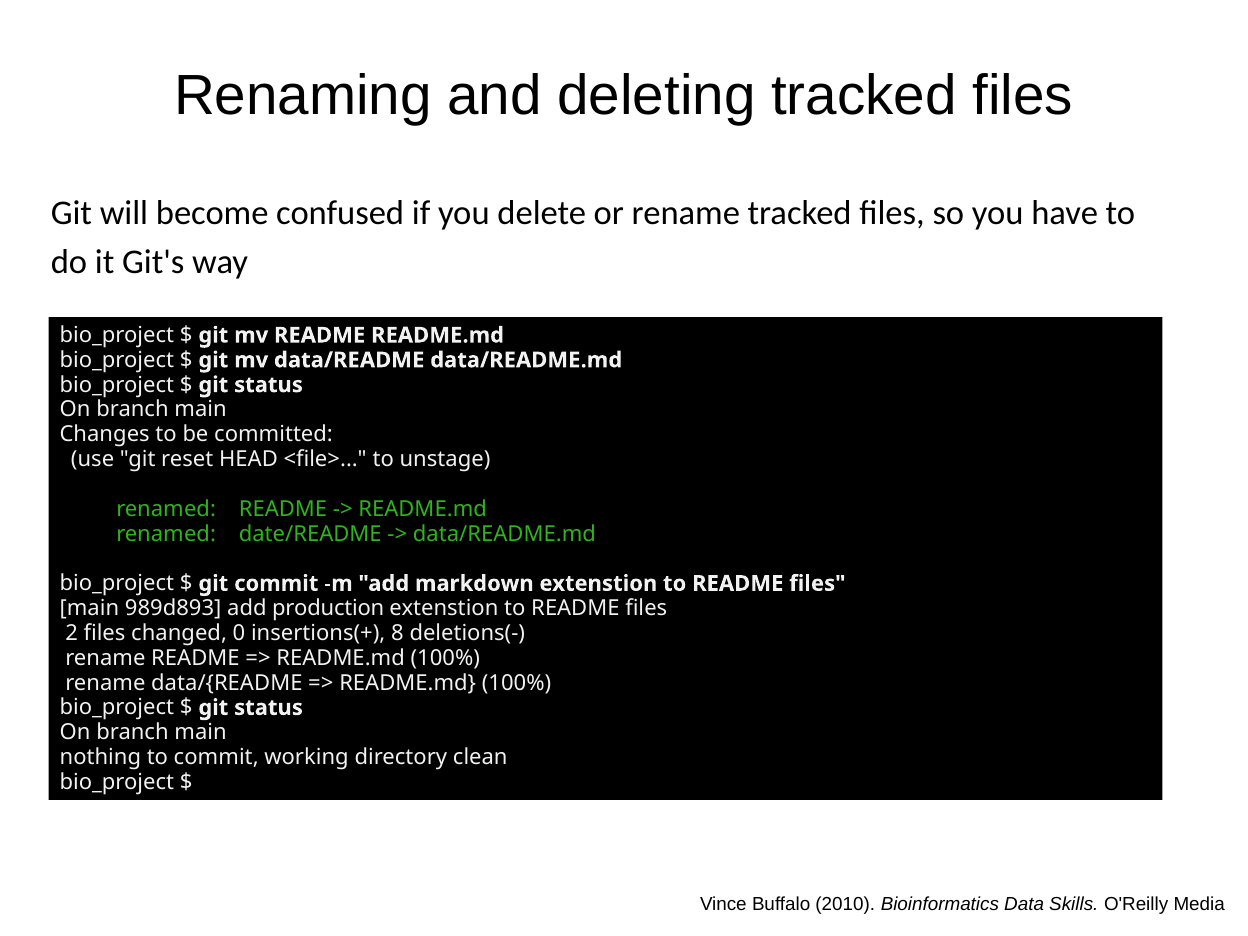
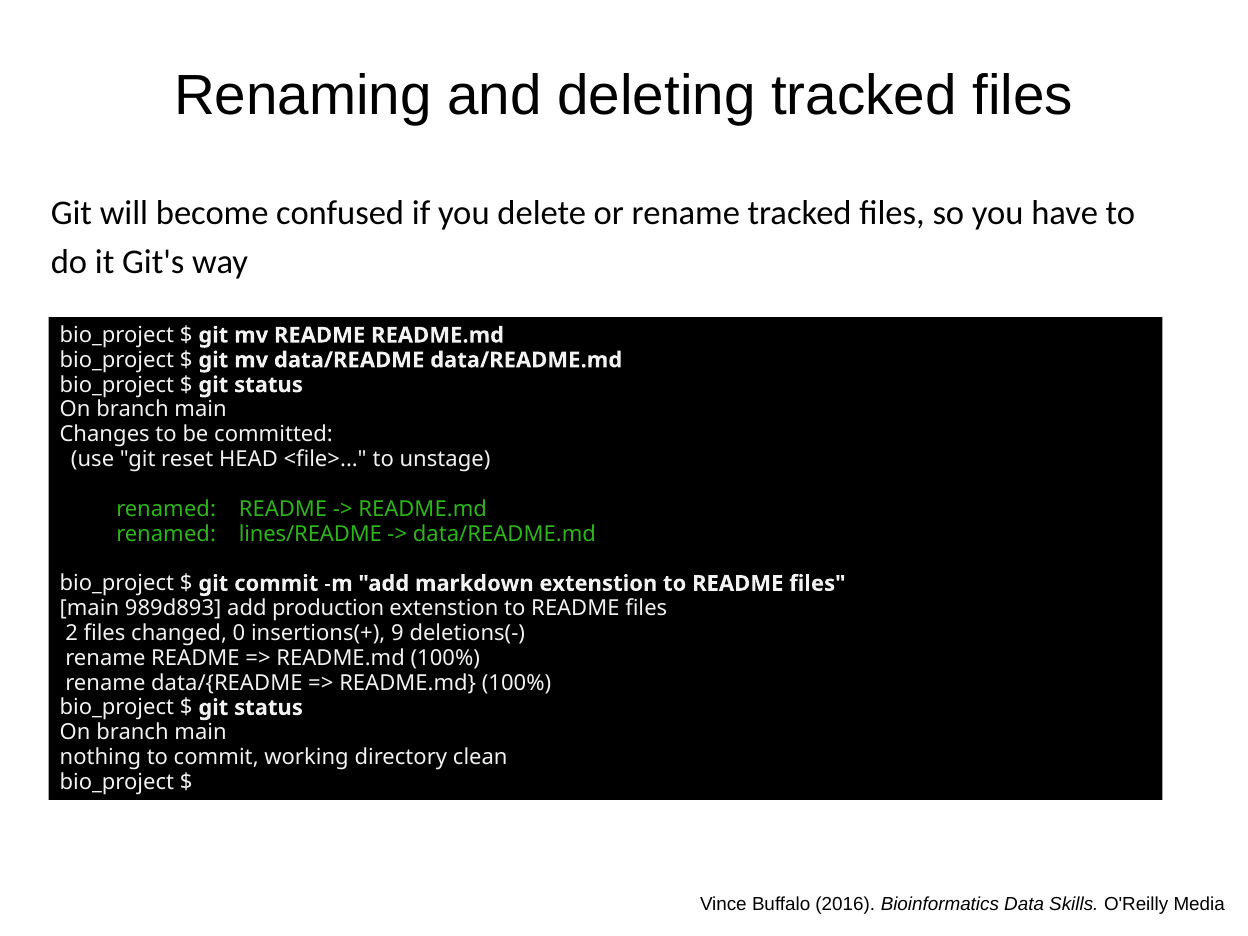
date/README: date/README -> lines/README (310, 534)
8: 8 -> 9 (397, 633)
2010: 2010 -> 2016 (845, 904)
